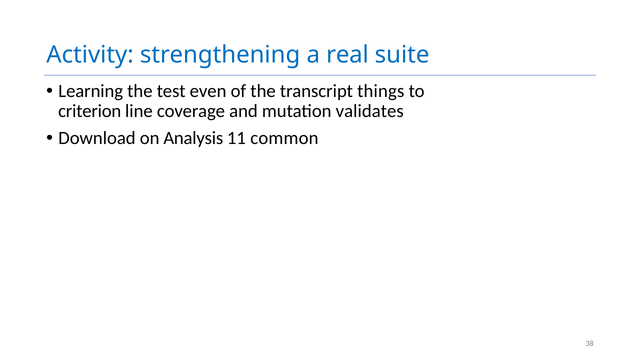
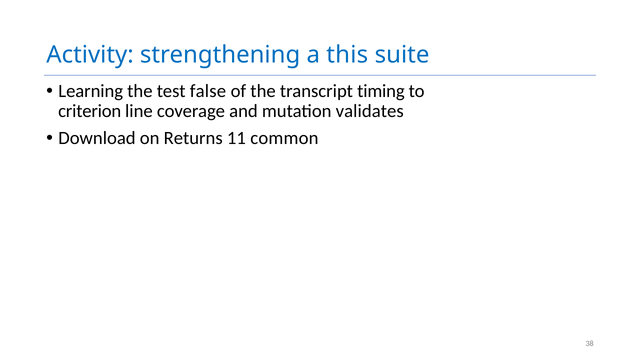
real: real -> this (347, 55)
even: even -> false (208, 91)
things: things -> timing (381, 91)
Analysis: Analysis -> Returns (193, 138)
